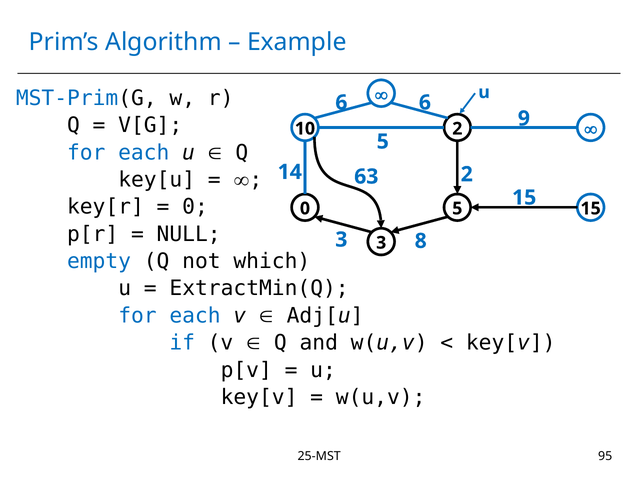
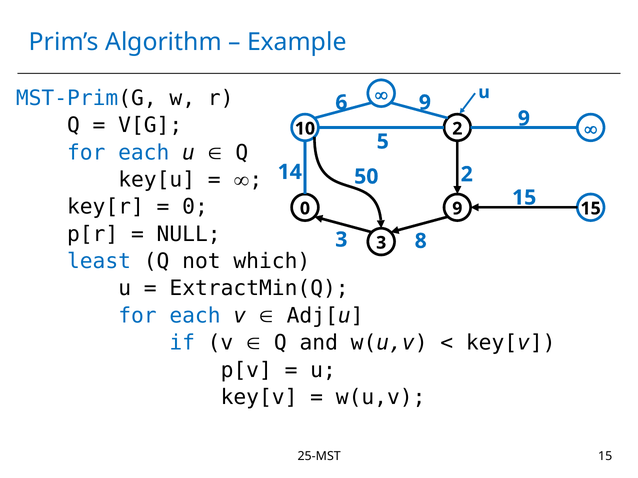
6 6: 6 -> 9 (425, 103)
63: 63 -> 50 (366, 177)
0 5: 5 -> 9 (457, 209)
empty: empty -> least (99, 262)
25-MST 95: 95 -> 15 (605, 457)
